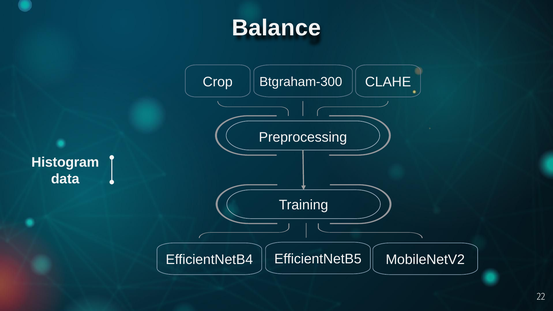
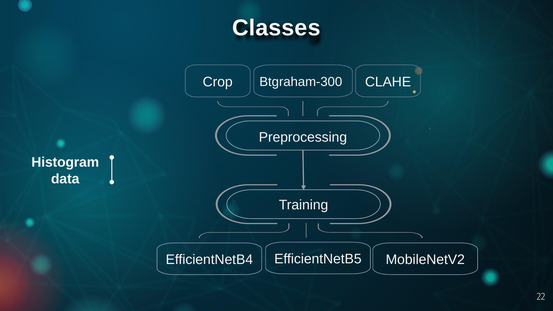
Balance: Balance -> Classes (276, 28)
